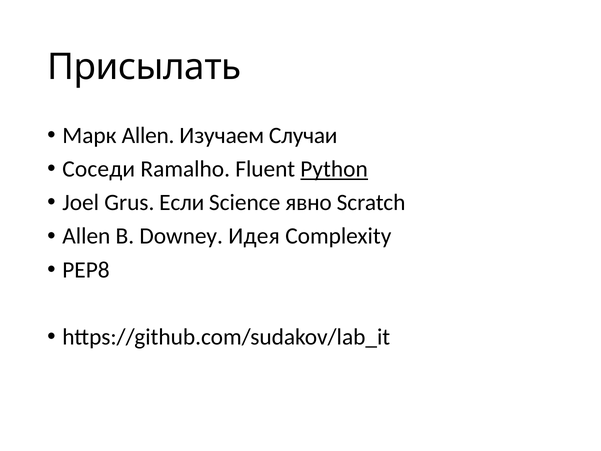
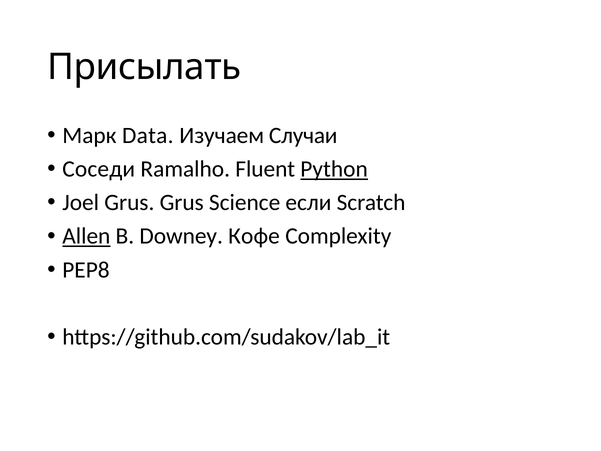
Марк Allen: Allen -> Data (148, 135)
Grus Если: Если -> Grus (182, 203)
явно: явно -> если (308, 203)
Allen underline: none -> present (86, 236)
Идея: Идея -> Кофе (254, 236)
